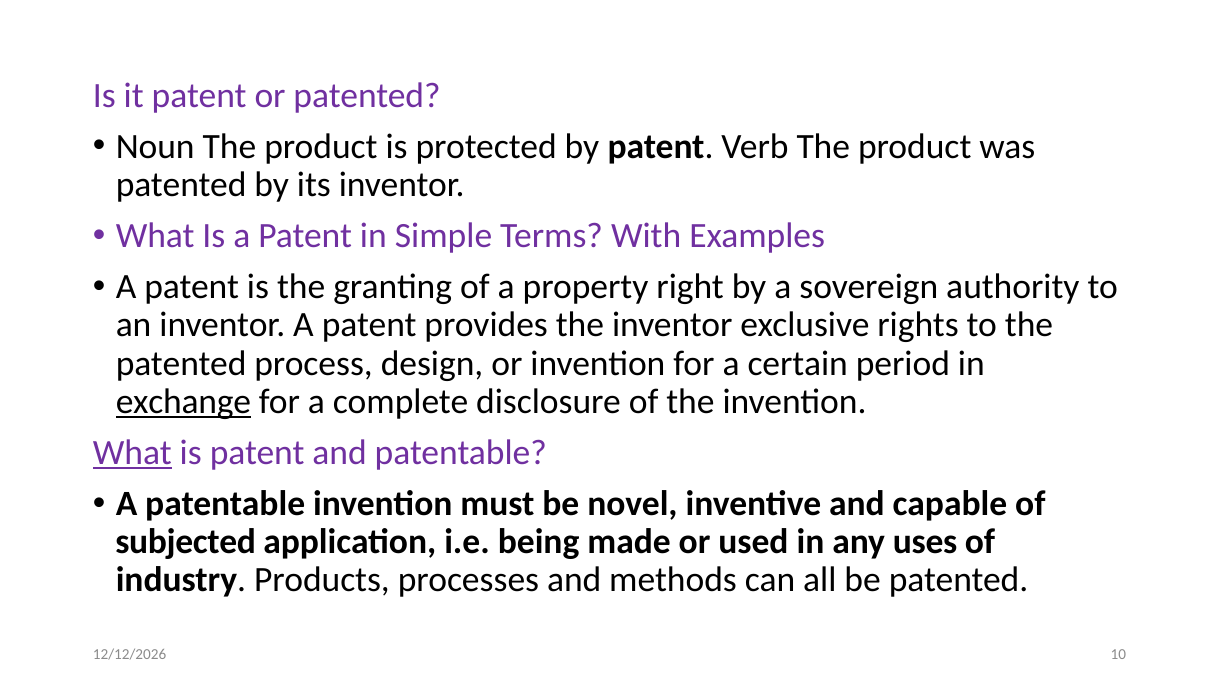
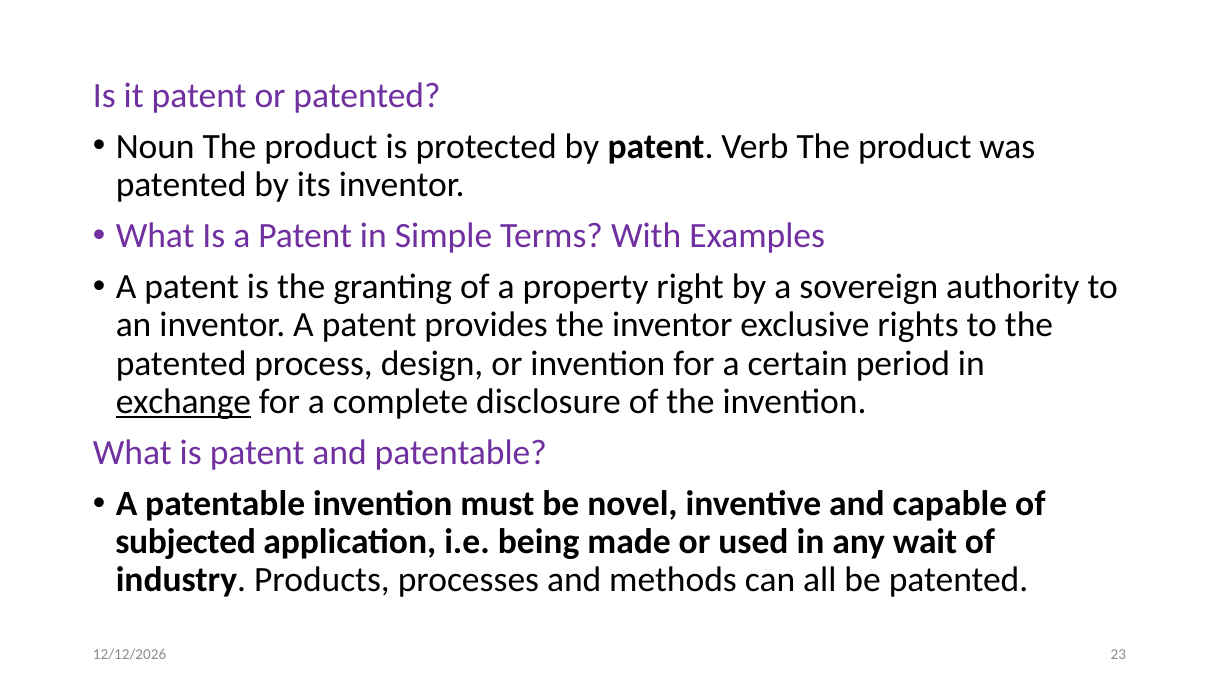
What underline: present -> none (132, 453)
uses: uses -> wait (925, 542)
10: 10 -> 23 (1118, 655)
